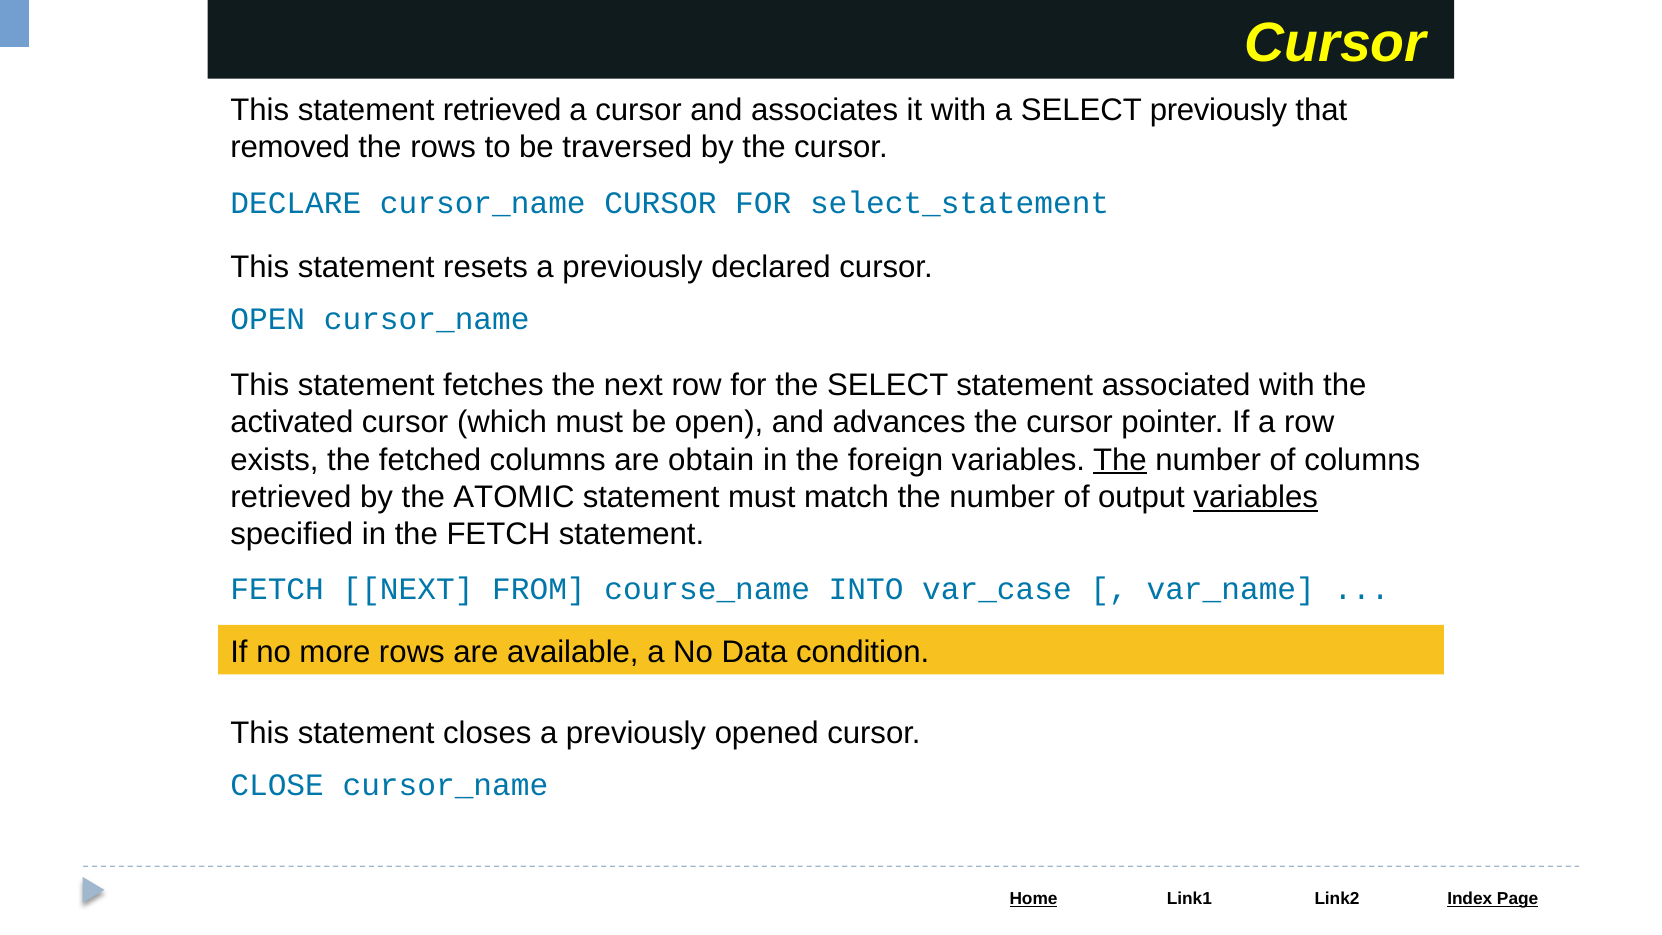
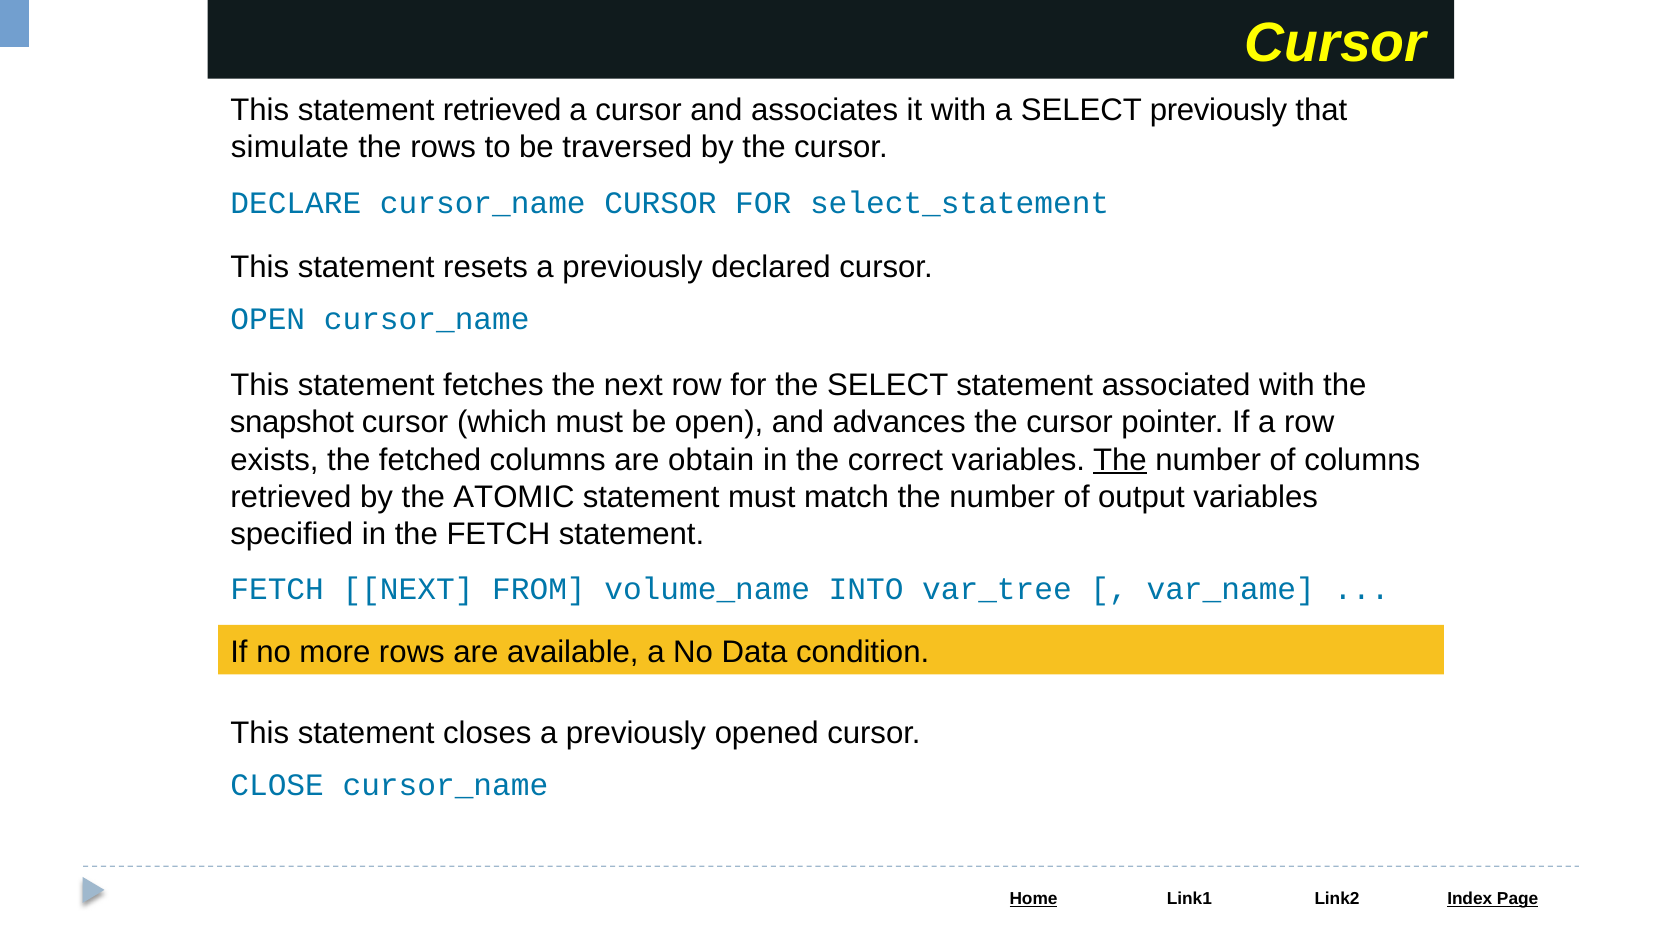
removed: removed -> simulate (290, 147)
activated: activated -> snapshot (292, 422)
foreign: foreign -> correct (895, 460)
variables underline: present -> none (1256, 497)
course_name: course_name -> volume_name (707, 589)
var_case: var_case -> var_tree (997, 589)
